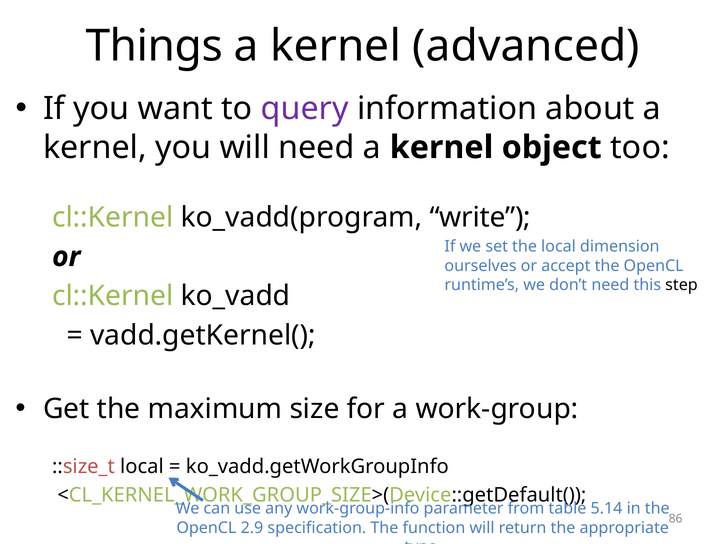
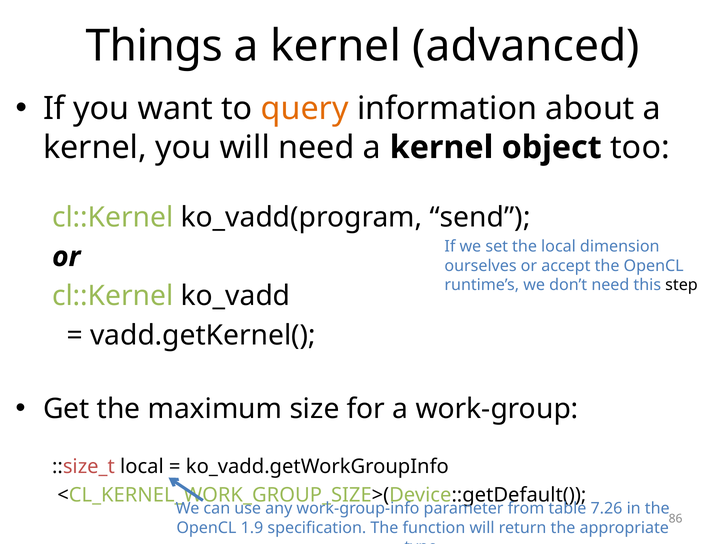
query colour: purple -> orange (305, 109)
write: write -> send (480, 218)
5.14: 5.14 -> 7.26 (606, 509)
2.9: 2.9 -> 1.9 (252, 528)
